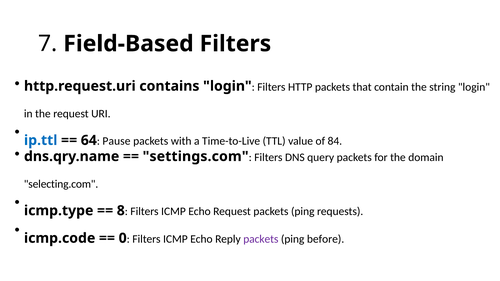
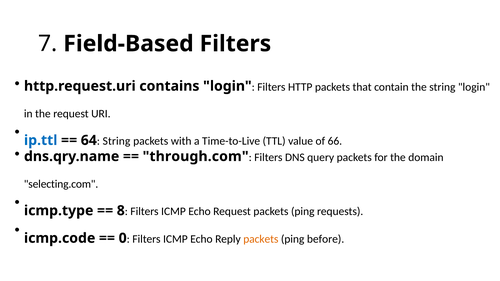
Pause: Pause -> String (116, 141)
84: 84 -> 66 (335, 141)
settings.com: settings.com -> through.com (196, 157)
packets colour: purple -> orange (261, 239)
